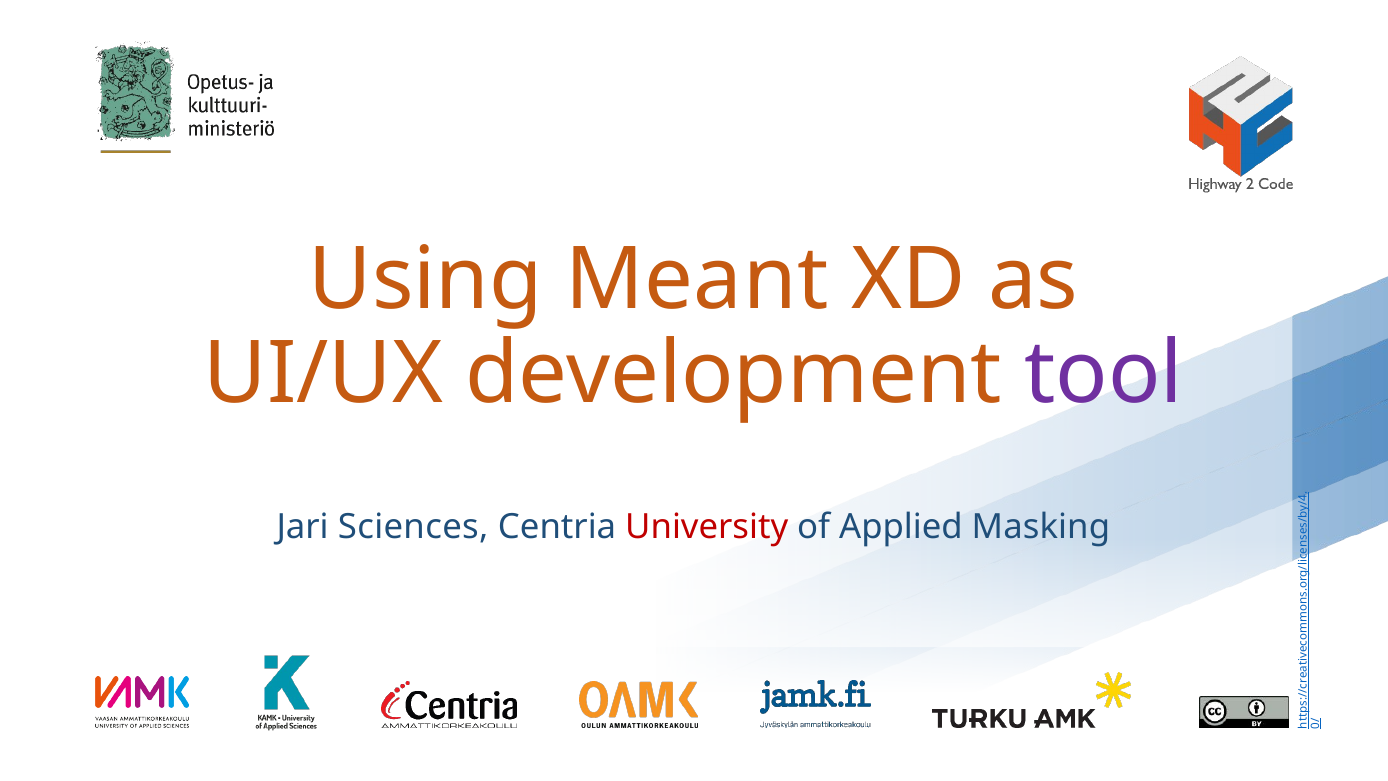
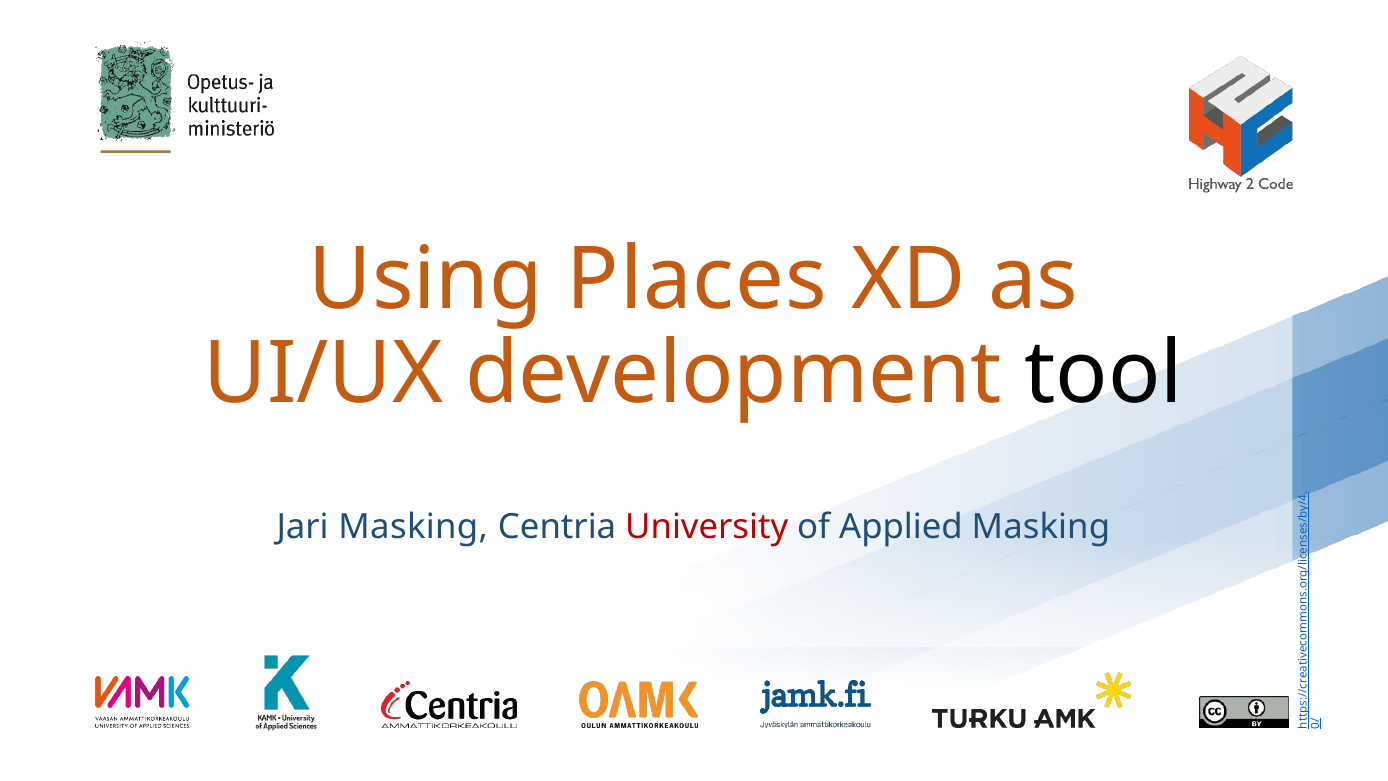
Meant: Meant -> Places (697, 280)
tool colour: purple -> black (1104, 373)
Jari Sciences: Sciences -> Masking (413, 527)
